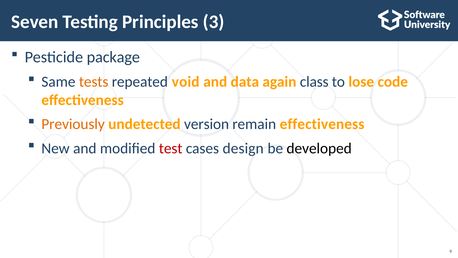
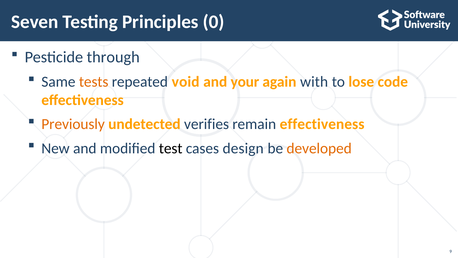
3: 3 -> 0 (214, 22)
package: package -> through (113, 57)
data: data -> your (245, 82)
class: class -> with (314, 82)
version: version -> verifies (207, 124)
test colour: red -> black (171, 148)
developed colour: black -> orange (319, 148)
